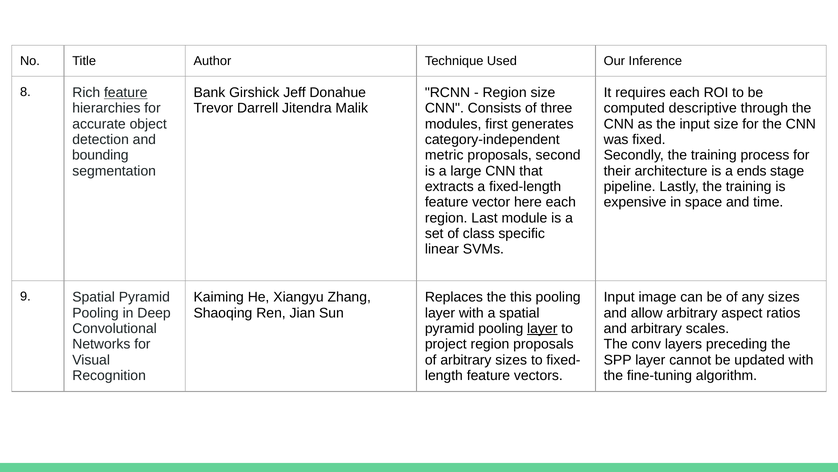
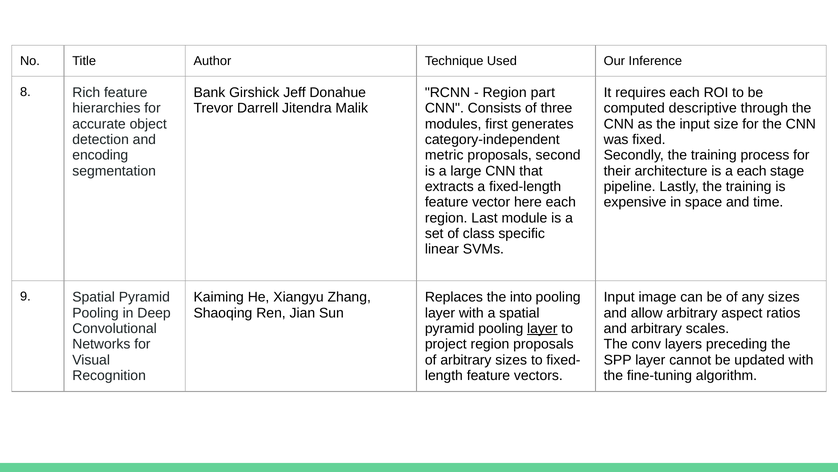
feature underline: present -> none (126, 93)
Region size: size -> part (543, 93)
bounding: bounding -> encoding (100, 155)
a ends: ends -> each (752, 171)
this: this -> into (521, 297)
